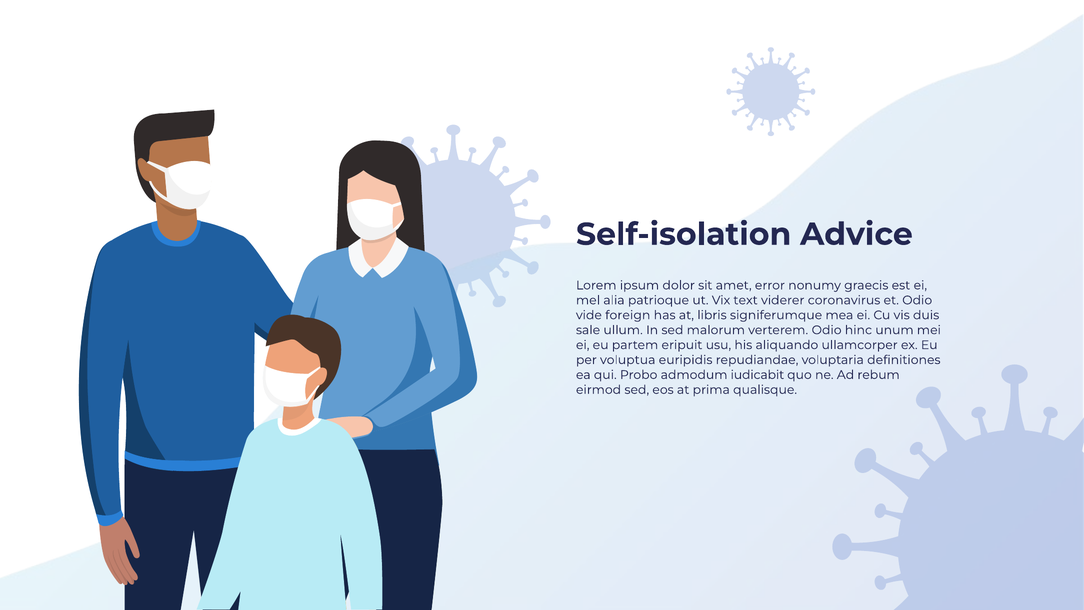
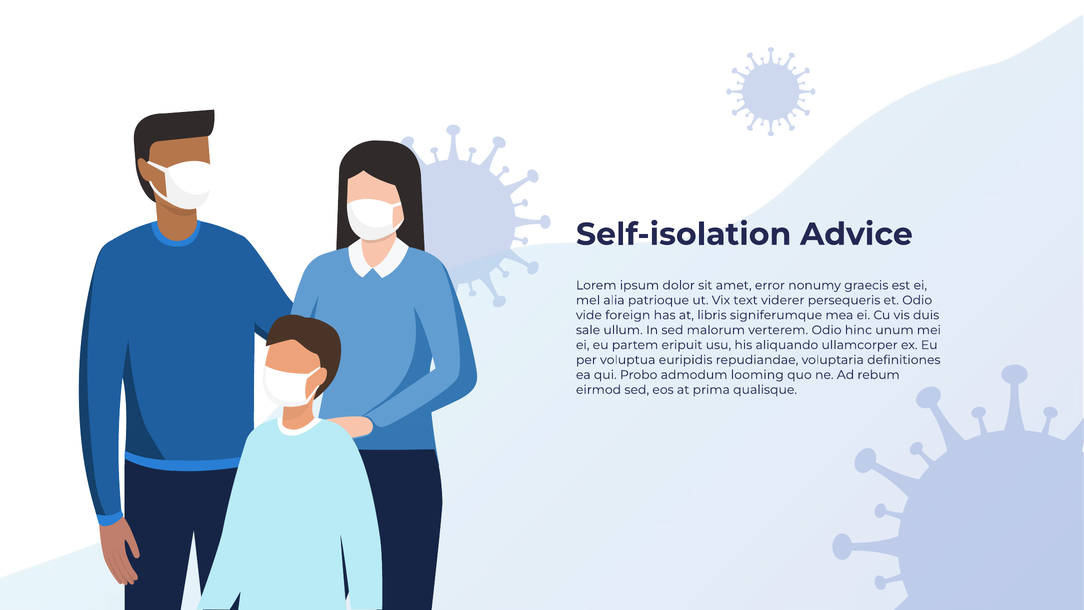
coronavirus: coronavirus -> persequeris (844, 300)
iudicabit: iudicabit -> looming (757, 375)
